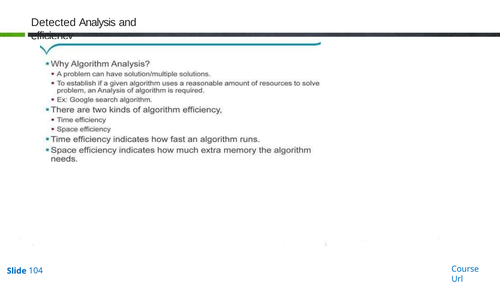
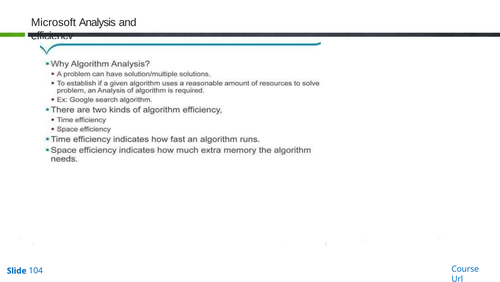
Detected: Detected -> Microsoft (54, 23)
